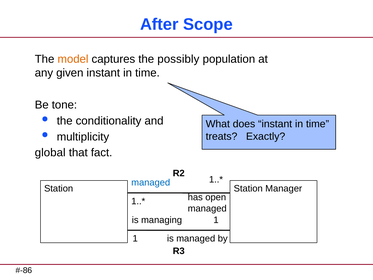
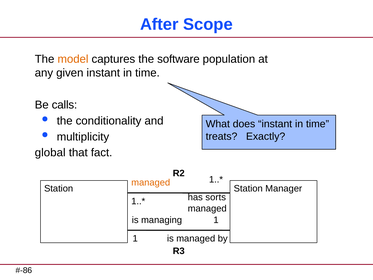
possibly: possibly -> software (178, 59)
tone: tone -> calls (64, 105)
managed colour: blue -> orange (151, 182)
open: open -> sorts (216, 197)
